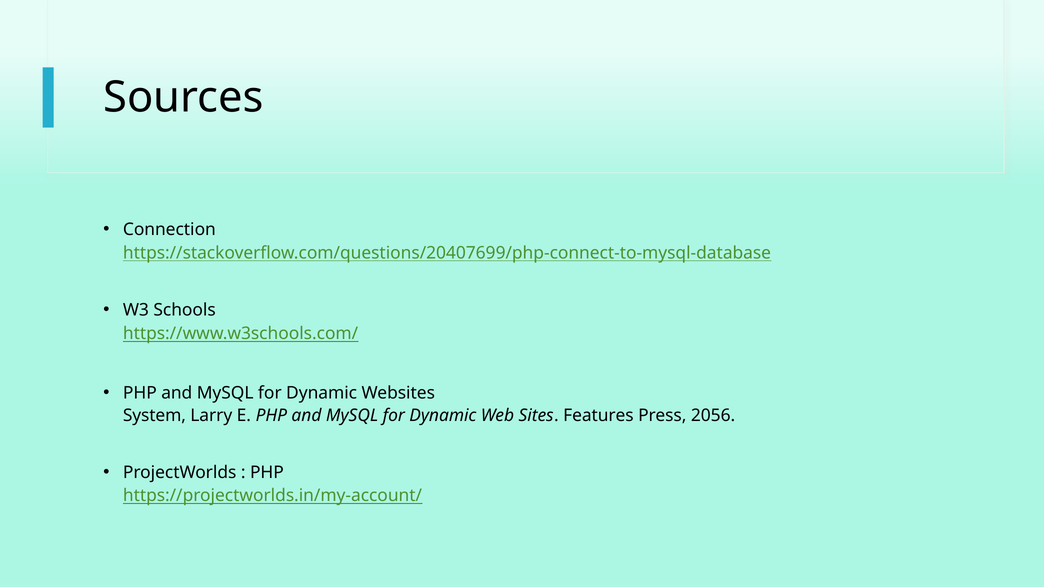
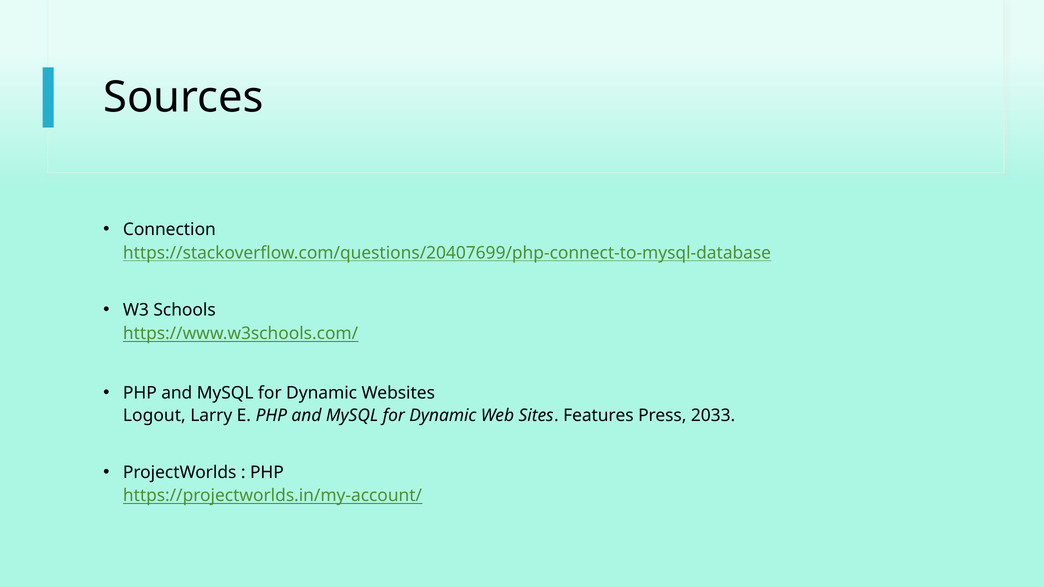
System: System -> Logout (154, 416)
2056: 2056 -> 2033 (713, 416)
